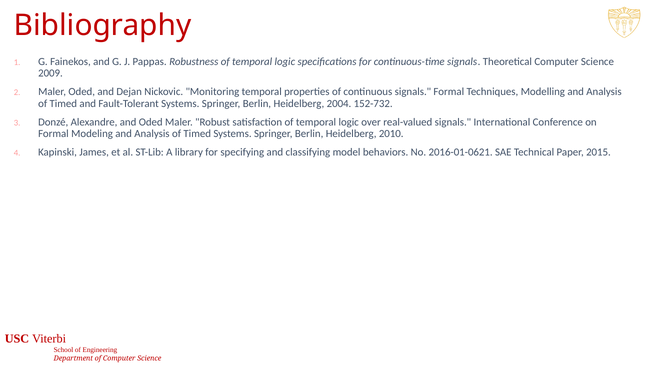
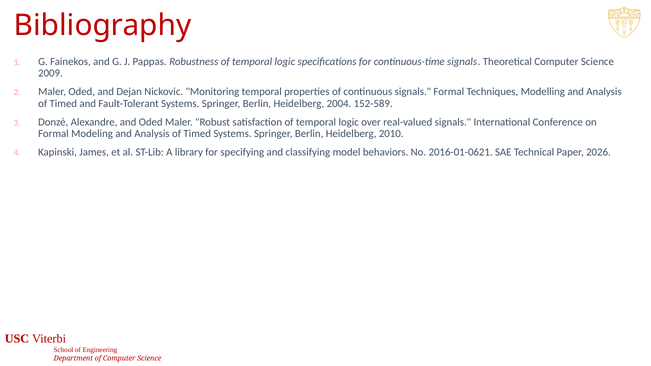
152-732: 152-732 -> 152-589 (373, 104)
2015: 2015 -> 2026 (598, 152)
